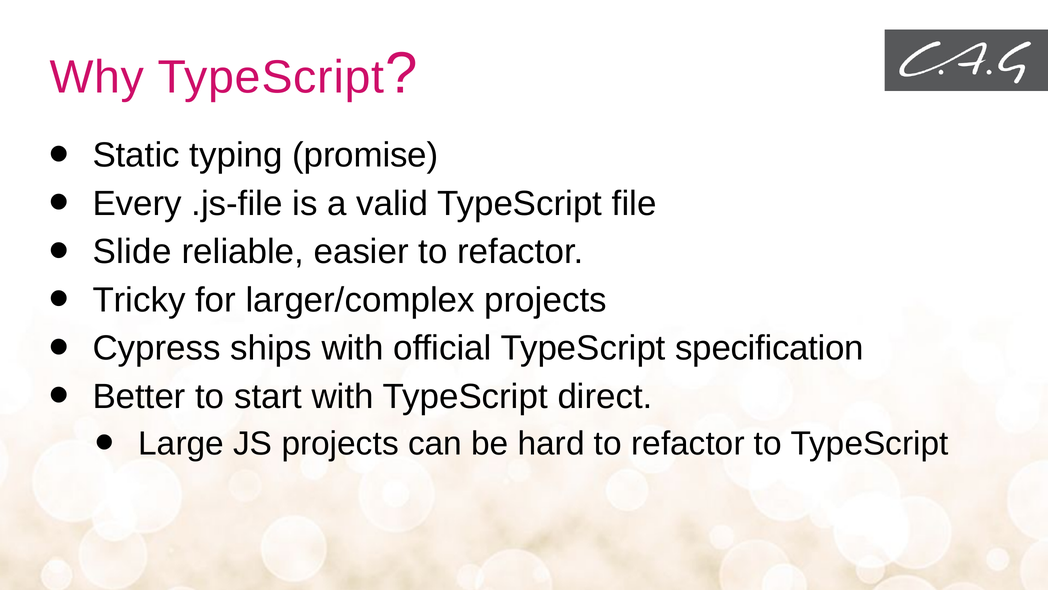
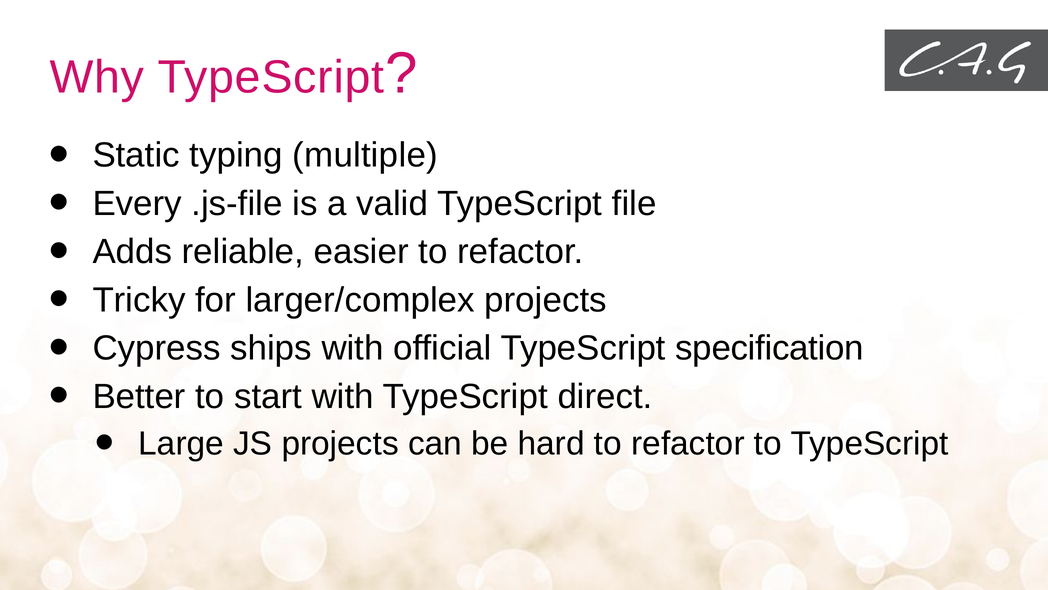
promise: promise -> multiple (365, 155)
Slide: Slide -> Adds (132, 252)
